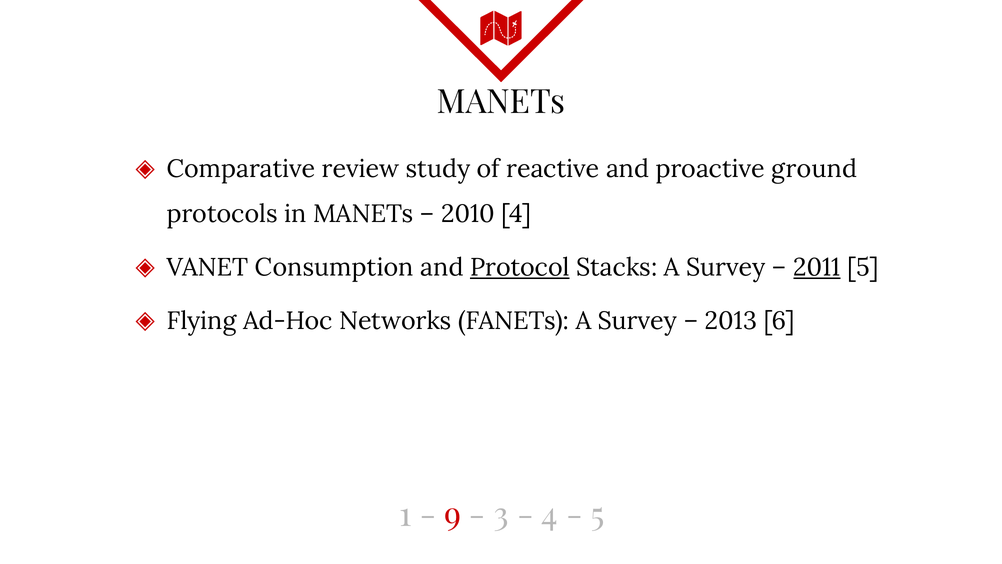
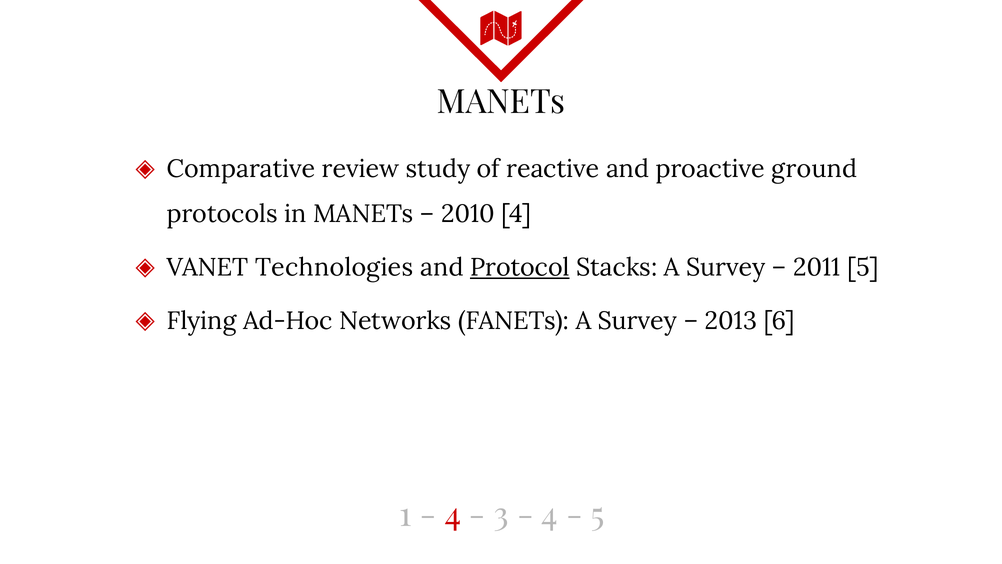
Consumption: Consumption -> Technologies (334, 267)
2011 underline: present -> none (817, 267)
9: 9 -> 4 (453, 515)
